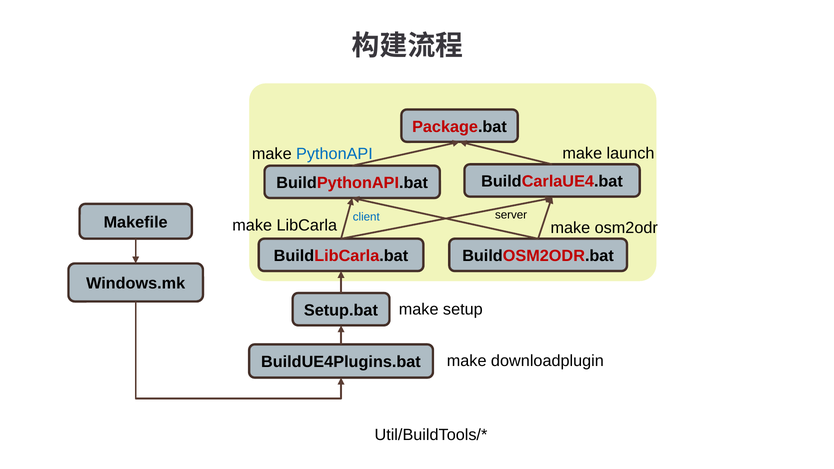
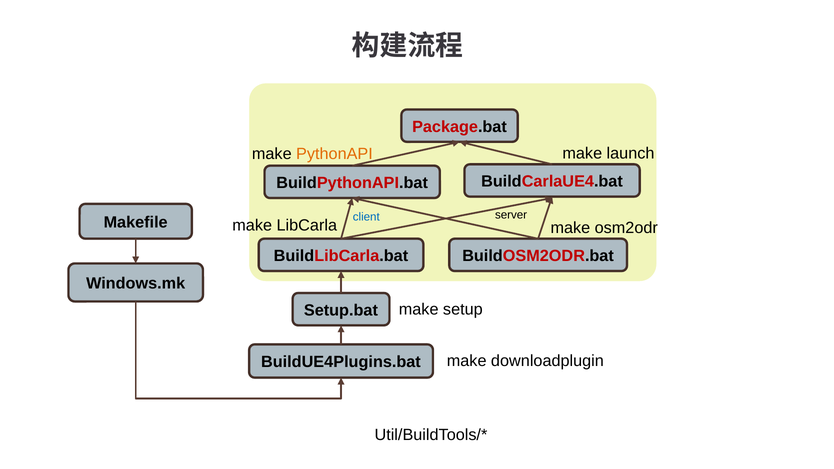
PythonAPI colour: blue -> orange (334, 154)
